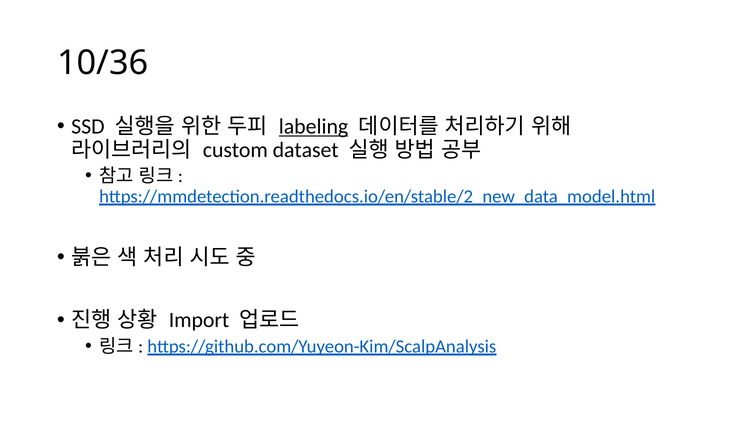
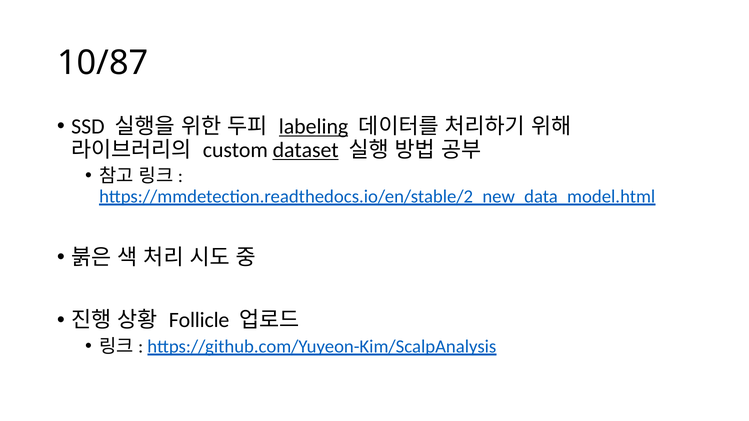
10/36: 10/36 -> 10/87 (103, 63)
dataset underline: none -> present (306, 150)
Import: Import -> Follicle (199, 321)
